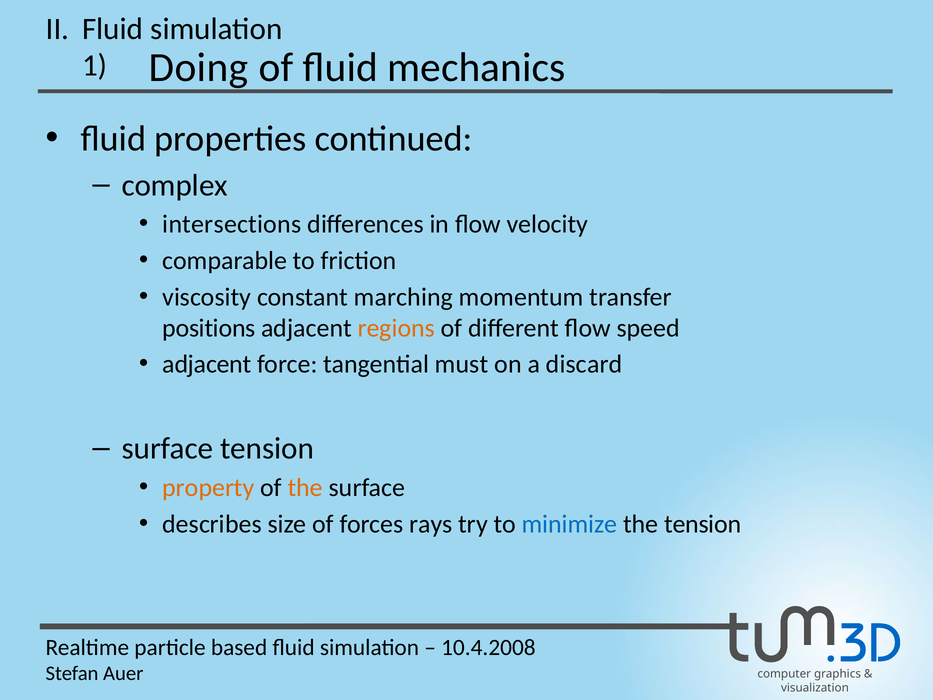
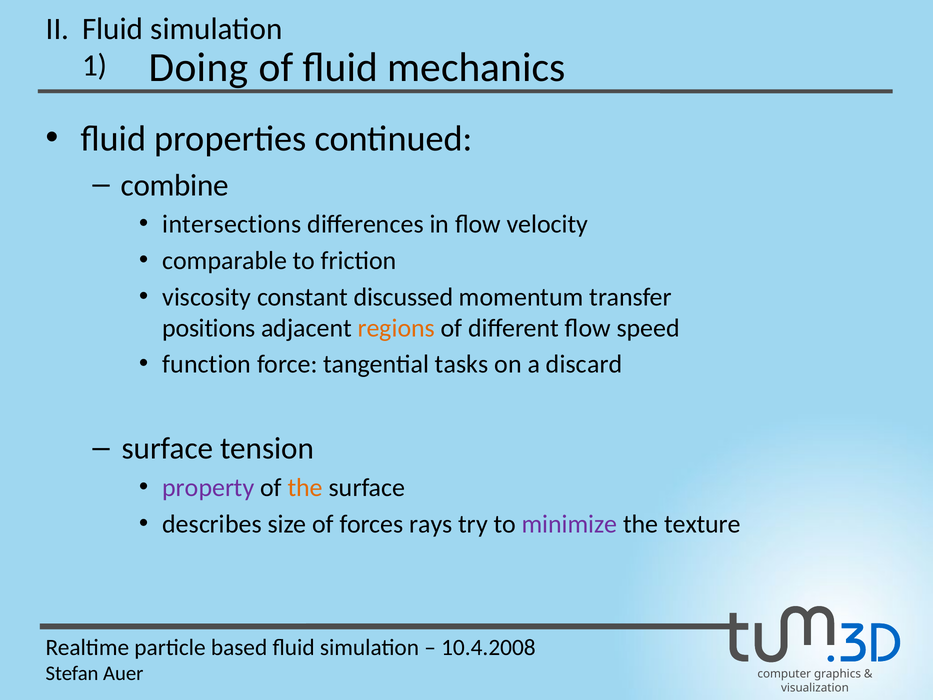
complex: complex -> combine (175, 185)
marching: marching -> discussed (404, 297)
adjacent: adjacent -> function (207, 364)
must: must -> tasks (462, 364)
property colour: orange -> purple (208, 488)
minimize colour: blue -> purple (570, 524)
the tension: tension -> texture (703, 524)
